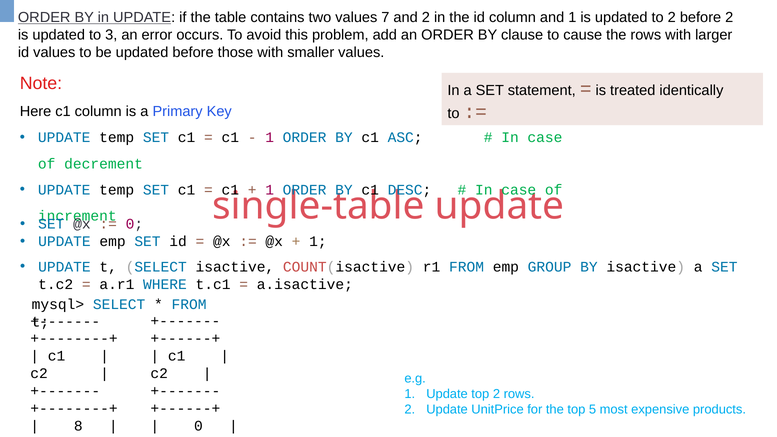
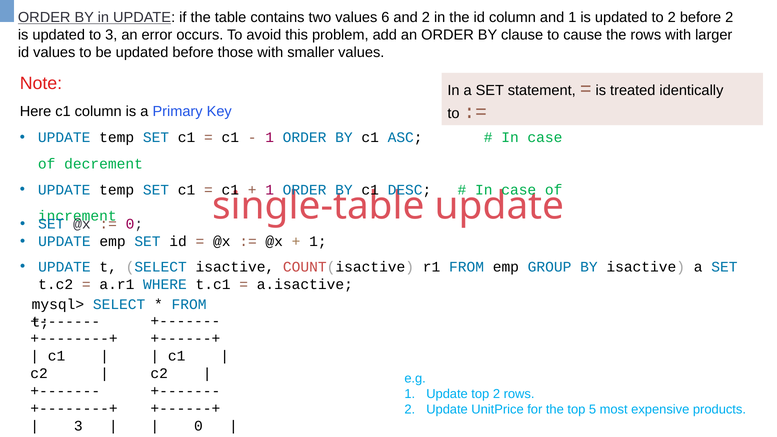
values 7: 7 -> 6 (385, 17)
8: 8 -> 3 (78, 426)
